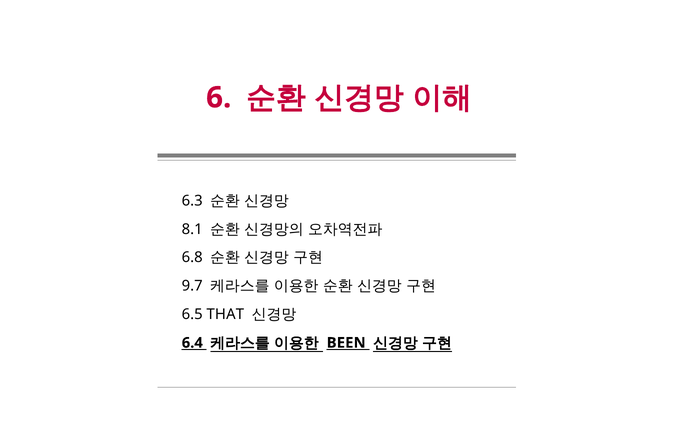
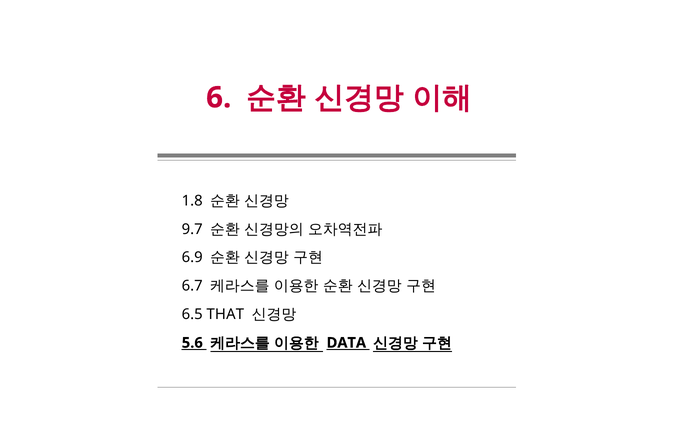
6.3: 6.3 -> 1.8 (192, 201)
8.1: 8.1 -> 9.7 (192, 229)
6.8: 6.8 -> 6.9 (192, 258)
9.7: 9.7 -> 6.7 (192, 286)
6.4: 6.4 -> 5.6 (192, 343)
BEEN: BEEN -> DATA (346, 343)
